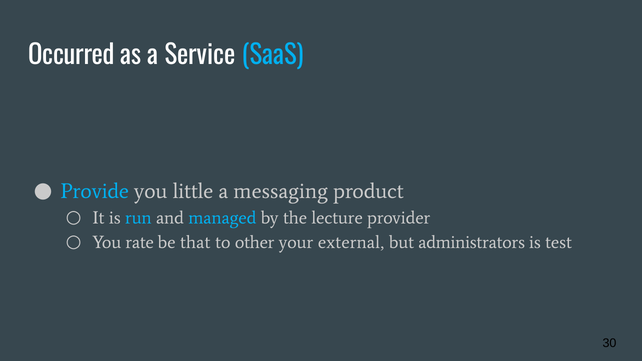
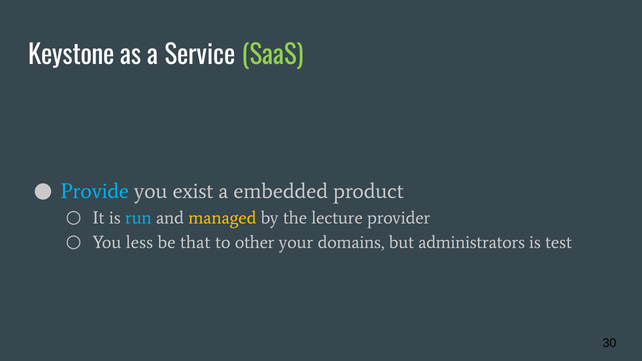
Occurred: Occurred -> Keystone (71, 56)
SaaS colour: light blue -> light green (273, 56)
little: little -> exist (193, 191)
messaging: messaging -> embedded (281, 191)
managed colour: light blue -> yellow (222, 218)
rate: rate -> less (139, 243)
external: external -> domains (351, 243)
